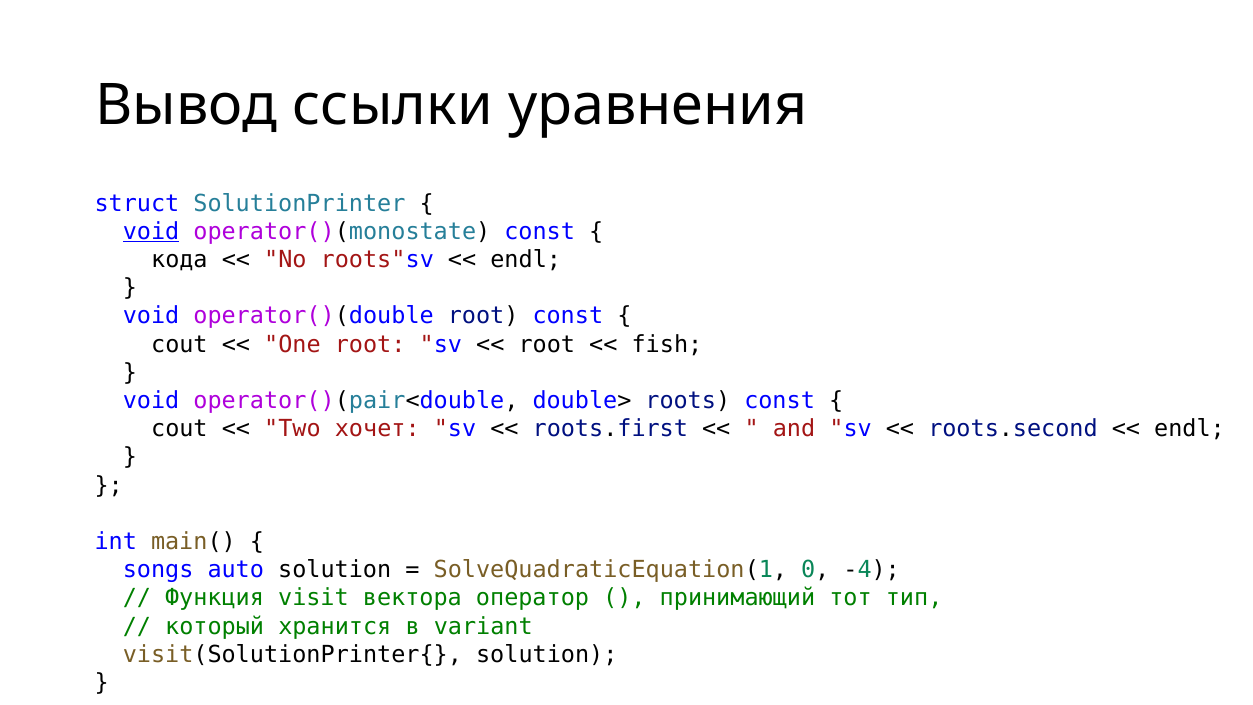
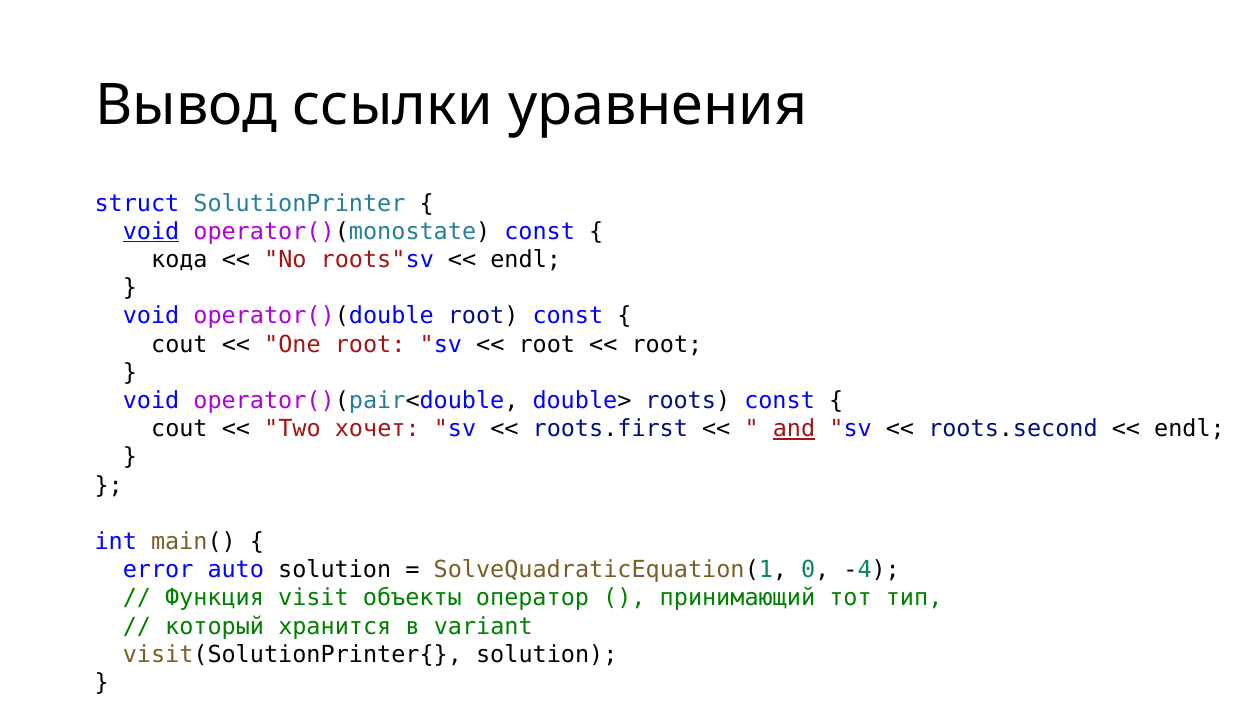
fish: fish -> root (667, 344)
and underline: none -> present (794, 429)
songs: songs -> error (158, 570)
вектора: вектора -> объекты (412, 598)
